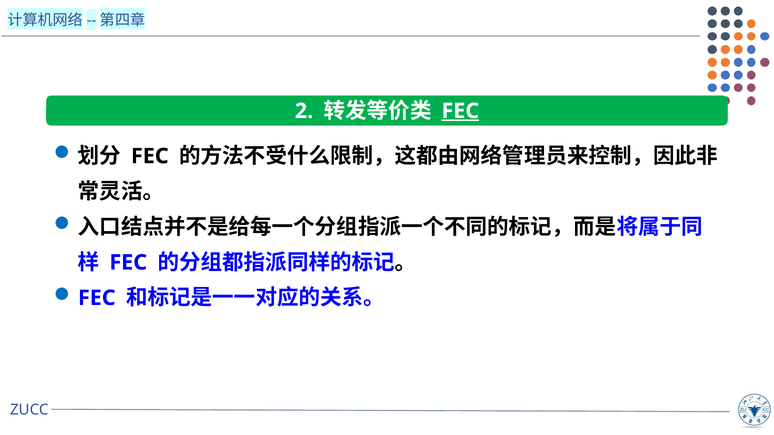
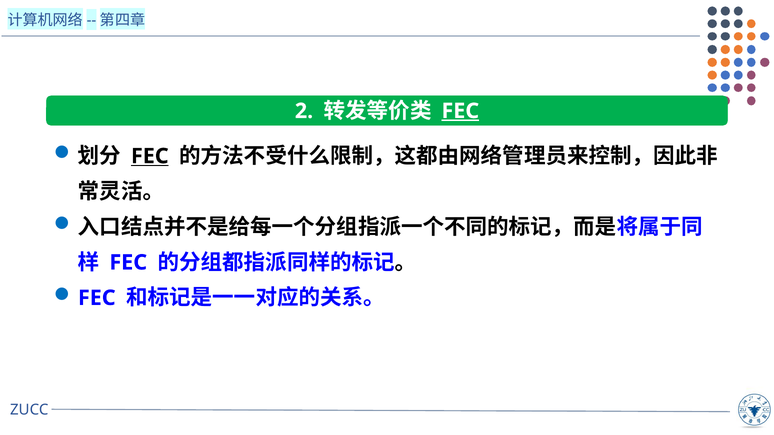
FEC underline: none -> present (150, 156)
